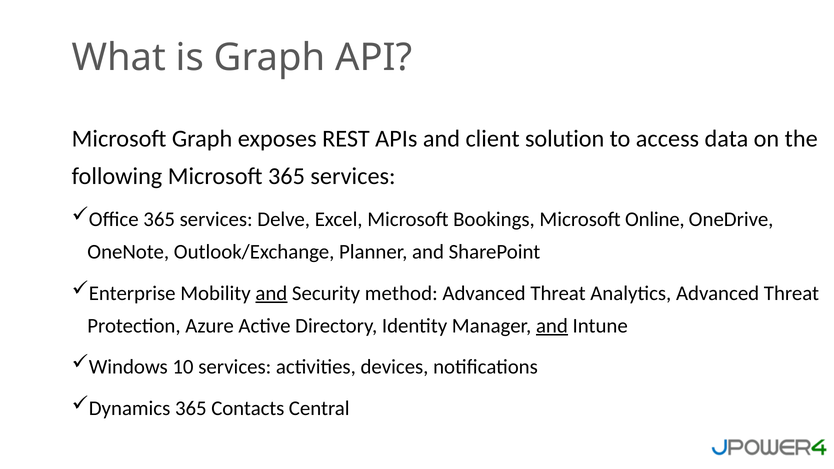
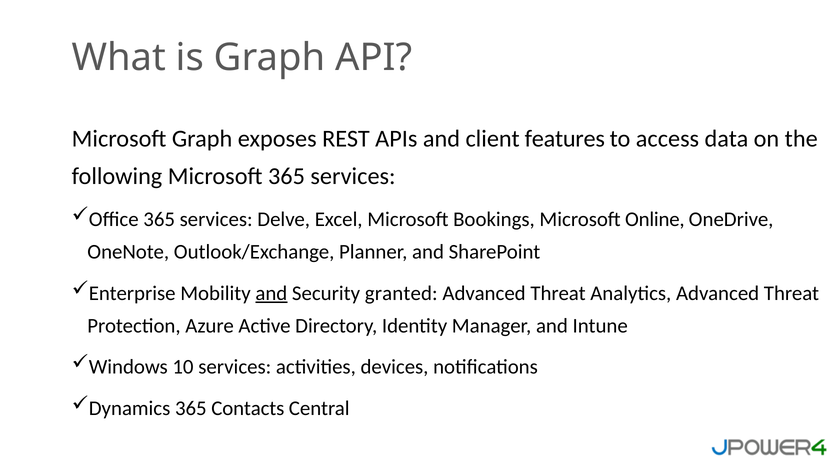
solution: solution -> features (565, 139)
method: method -> granted (401, 293)
and underline: present -> none (552, 326)
